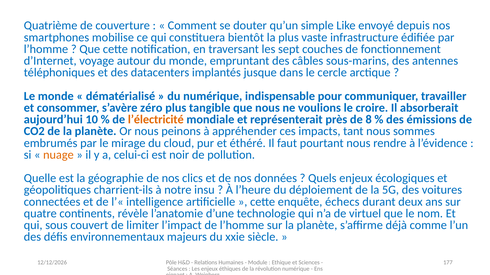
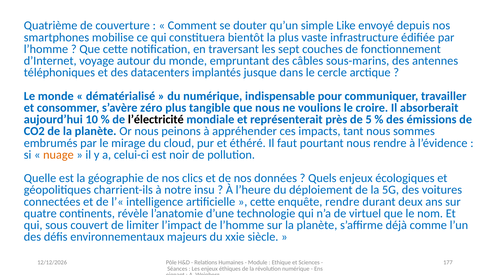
l’électricité colour: orange -> black (156, 120)
8: 8 -> 5 (369, 120)
enquête échecs: échecs -> rendre (342, 202)
